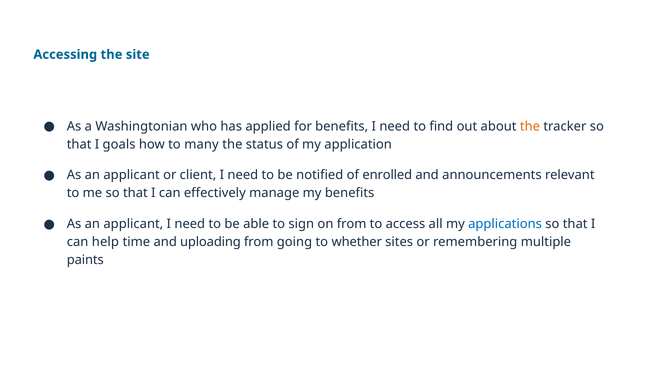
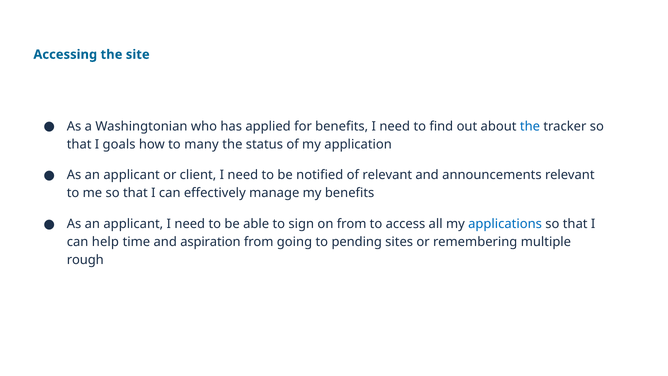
the colour: orange -> blue (530, 126)
of enrolled: enrolled -> relevant (387, 175)
uploading: uploading -> aspiration (210, 242)
whether: whether -> pending (357, 242)
paints: paints -> rough (85, 260)
